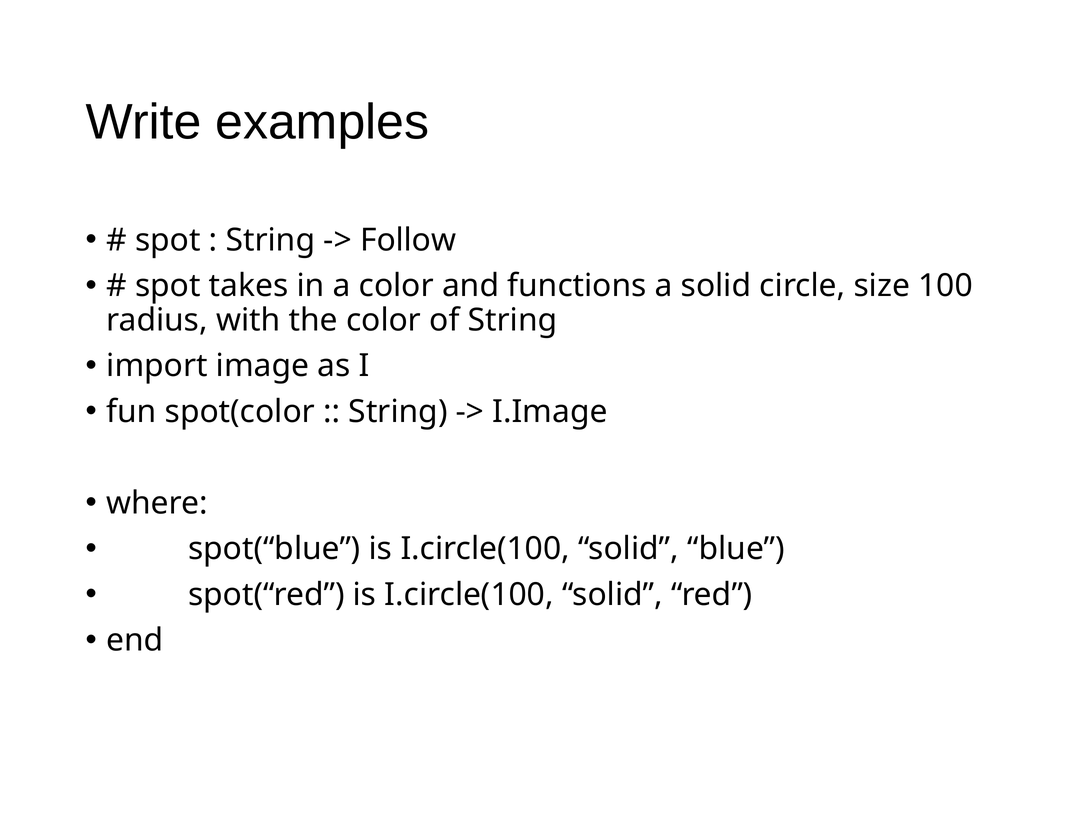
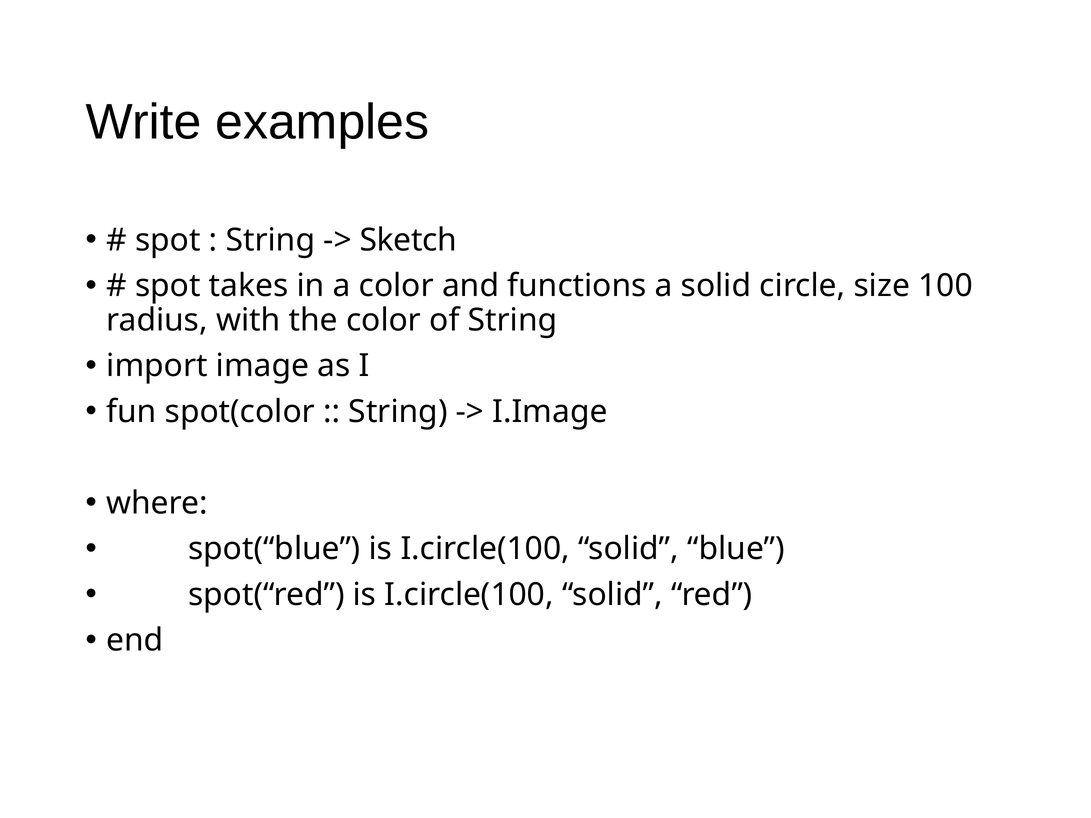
Follow: Follow -> Sketch (408, 240)
